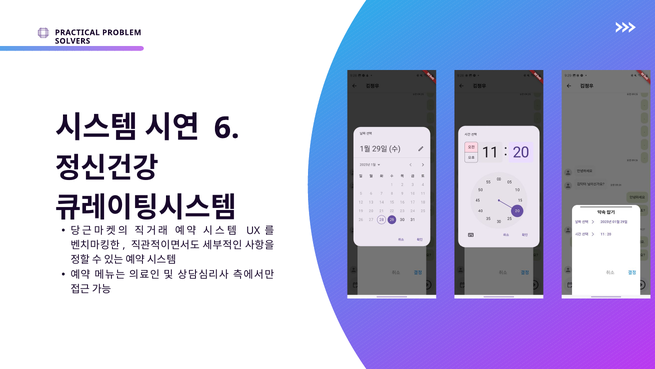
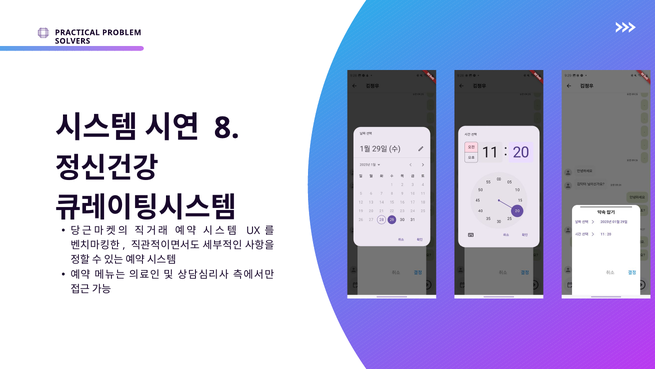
6: 6 -> 8 (227, 128)
